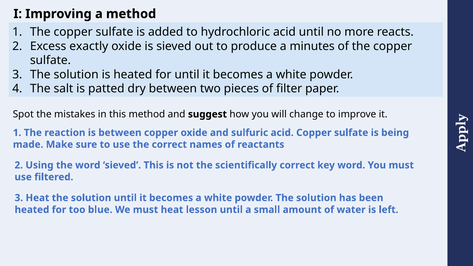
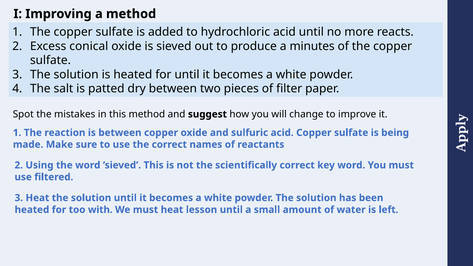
exactly: exactly -> conical (89, 46)
blue: blue -> with (100, 210)
